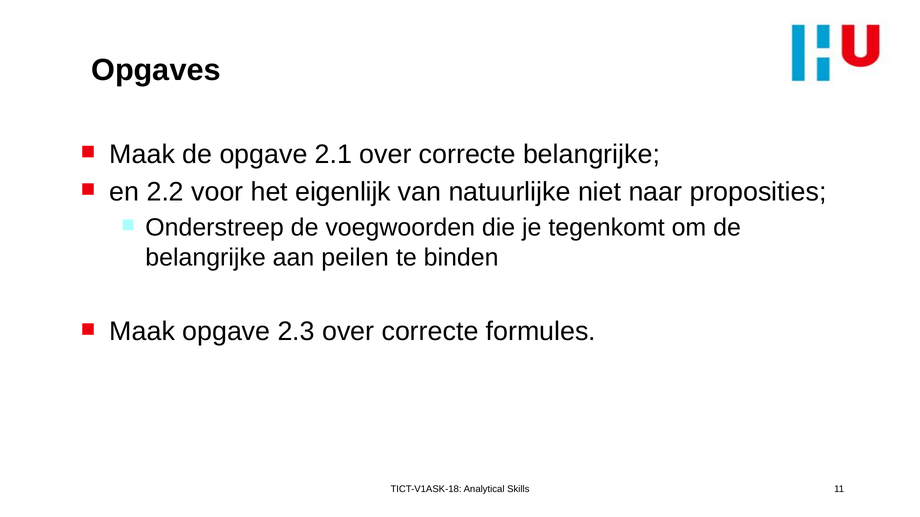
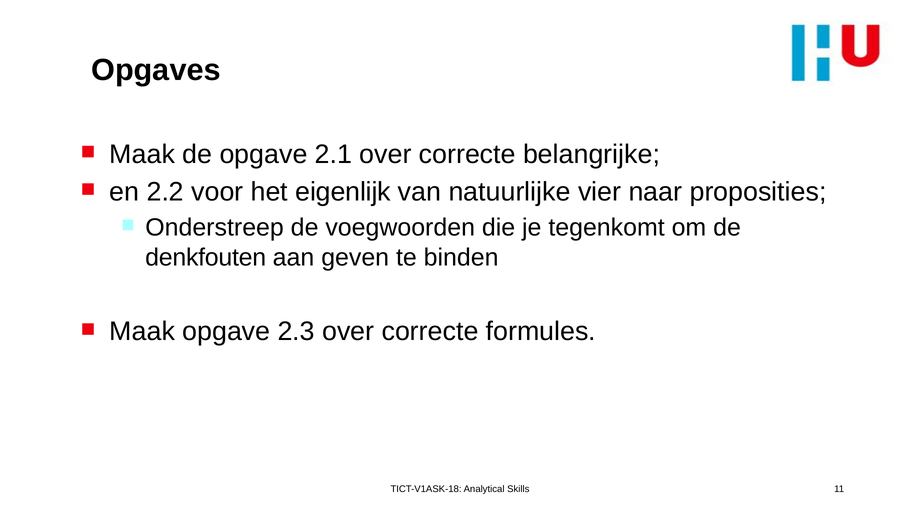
niet: niet -> vier (600, 192)
belangrijke: belangrijke -> denkfouten (206, 258)
peilen: peilen -> geven (355, 258)
